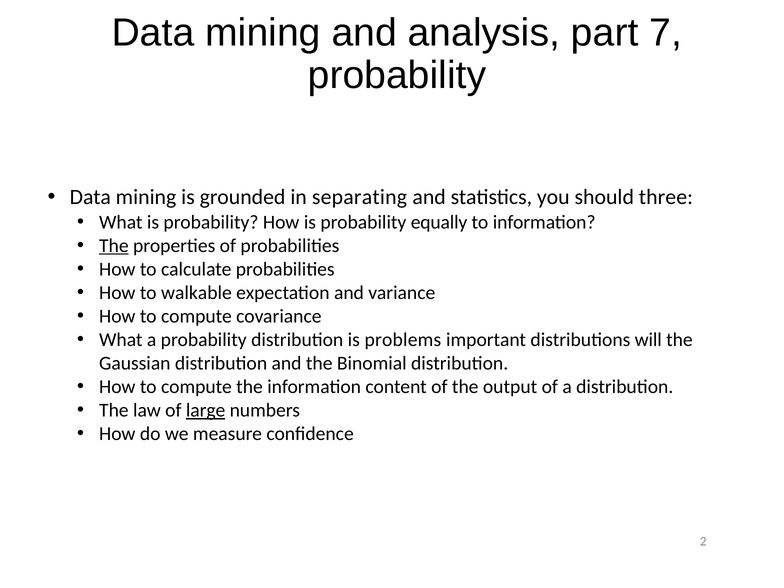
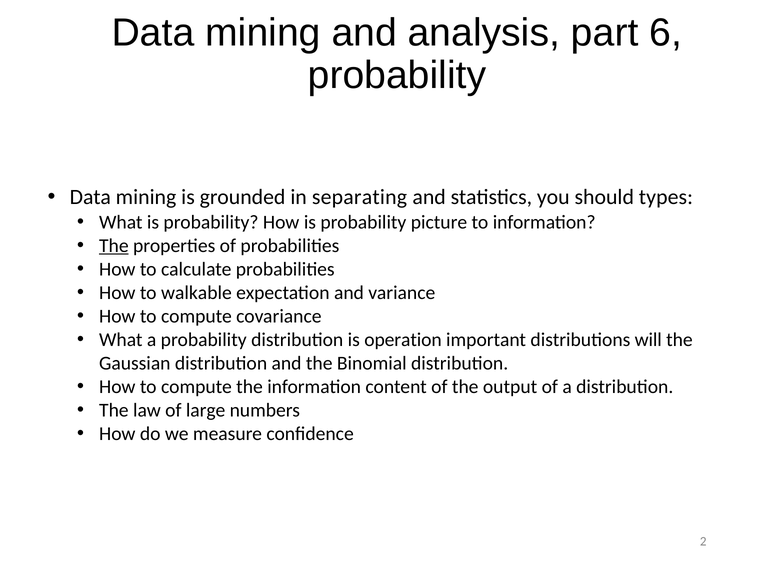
7: 7 -> 6 (666, 33)
three: three -> types (666, 197)
equally: equally -> picture (439, 222)
problems: problems -> operation (403, 340)
large underline: present -> none (206, 410)
